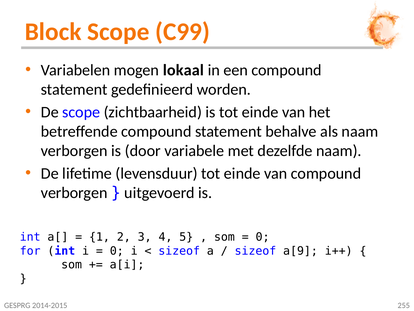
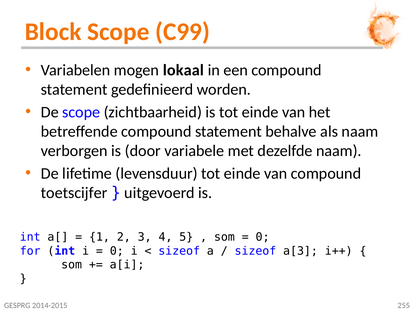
verborgen: verborgen -> toetscijfer (74, 192)
a[9: a[9 -> a[3 (300, 251)
